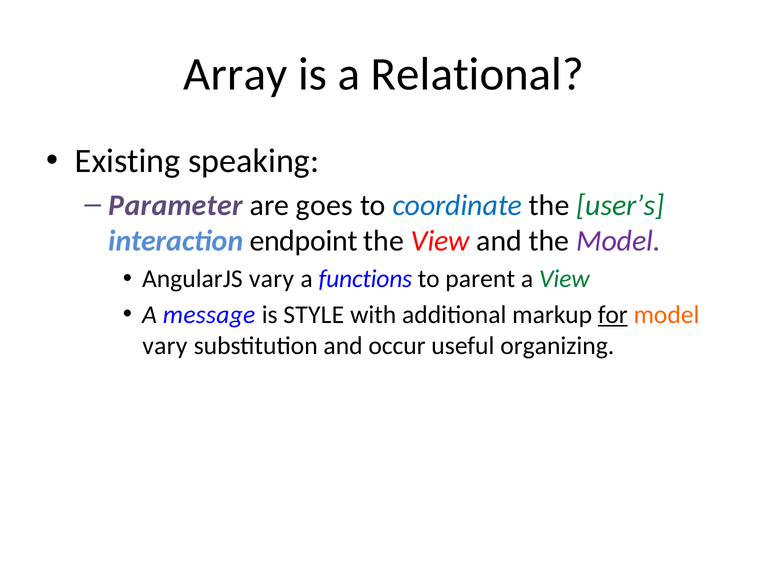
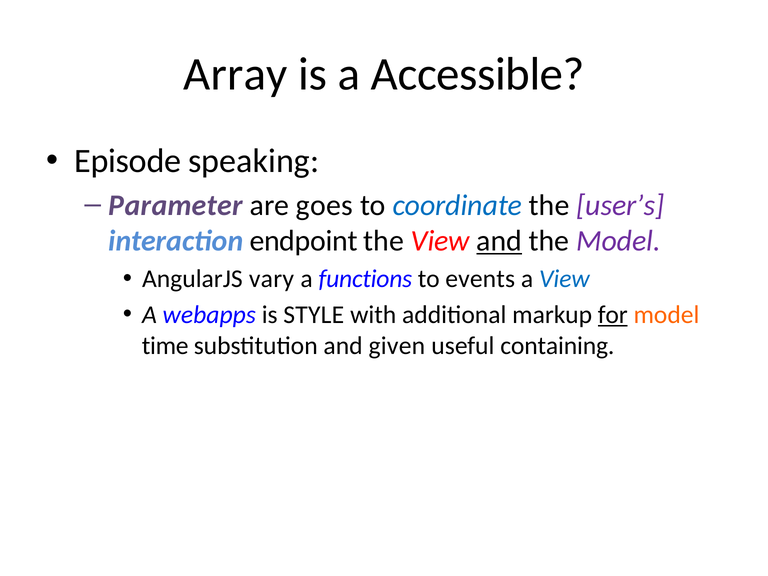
Relational: Relational -> Accessible (478, 74)
Existing: Existing -> Episode (128, 161)
user’s colour: green -> purple (620, 205)
and underline: none -> present (499, 241)
parent: parent -> events (480, 279)
View colour: green -> blue (564, 279)
message: message -> webapps (209, 315)
vary: vary -> time (165, 346)
occur: occur -> given (397, 346)
organizing: organizing -> containing (557, 346)
